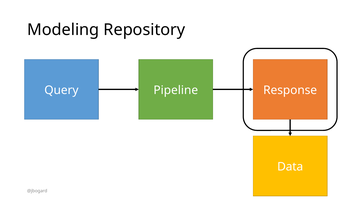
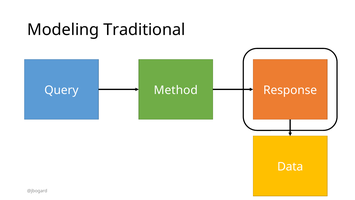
Repository: Repository -> Traditional (144, 30)
Pipeline: Pipeline -> Method (176, 90)
